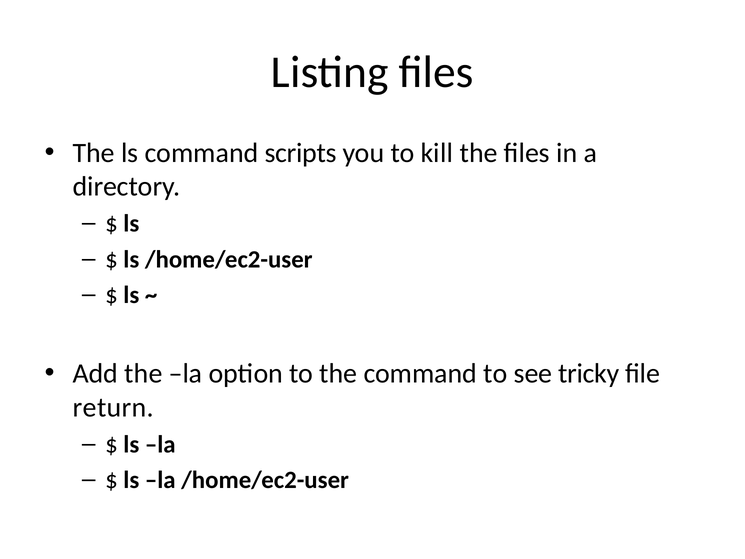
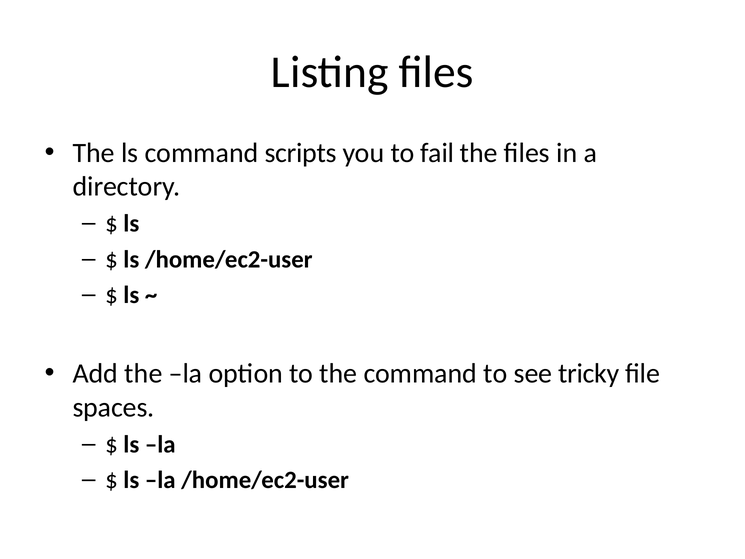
kill: kill -> fail (437, 153)
return: return -> spaces (113, 407)
